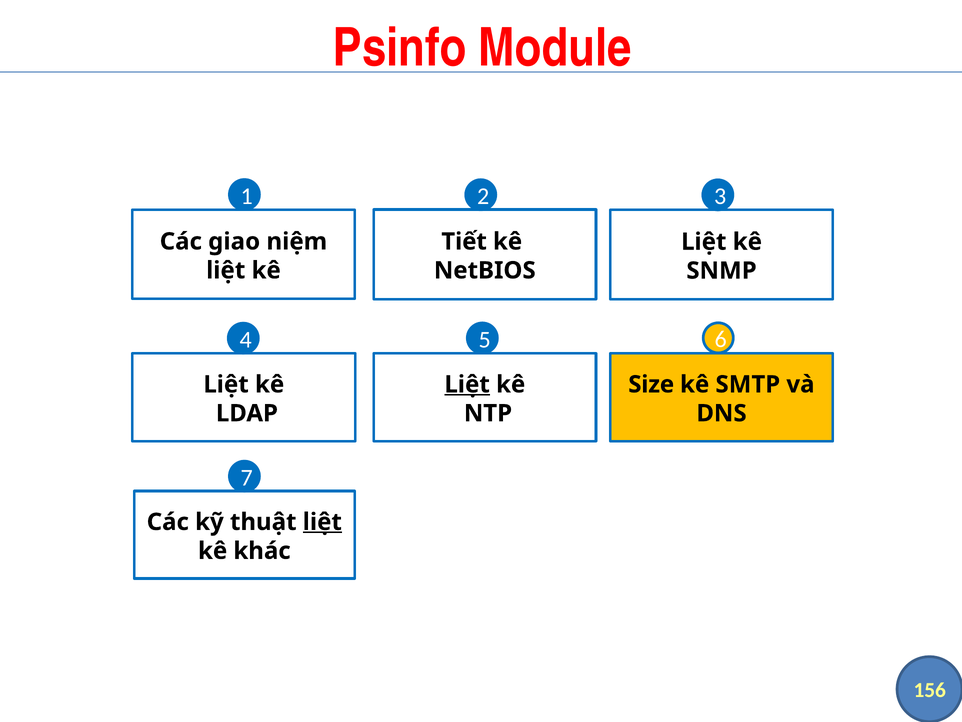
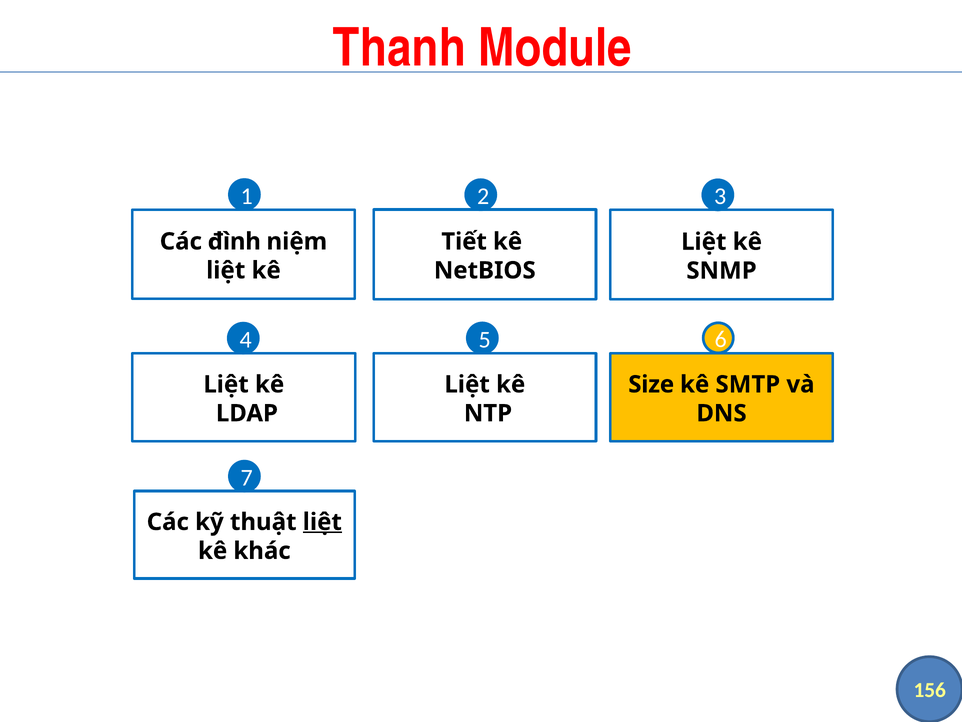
Psinfo: Psinfo -> Thanh (399, 48)
giao: giao -> đình (234, 241)
Liệt underline: present -> none (467, 384)
